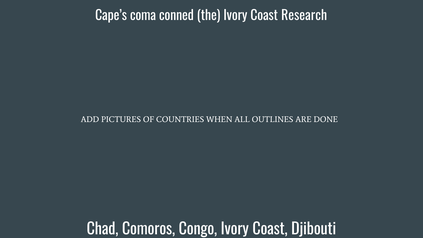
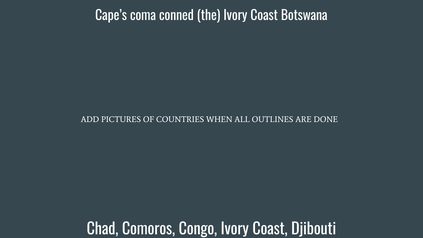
Research: Research -> Botswana (304, 16)
